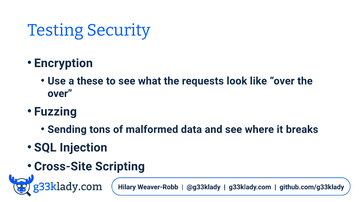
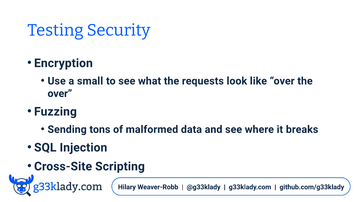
these: these -> small (90, 81)
